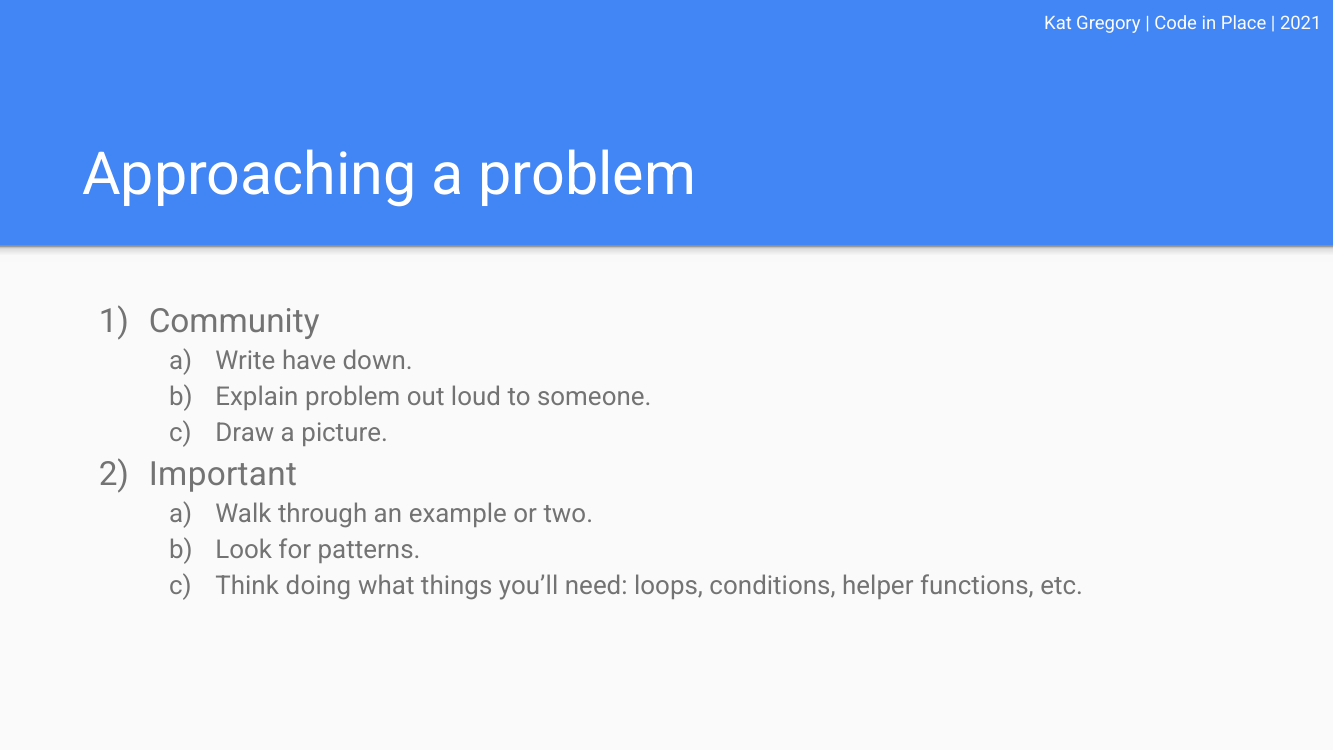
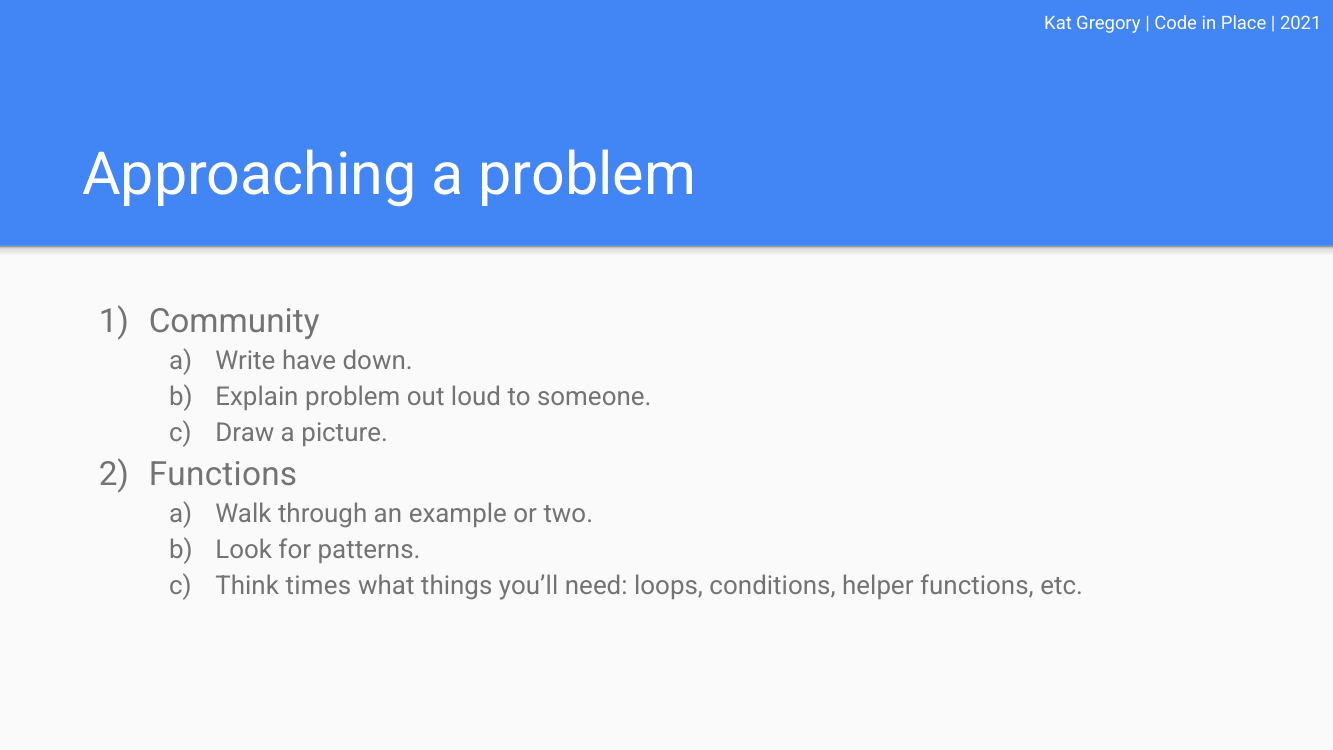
Important: Important -> Functions (223, 475)
doing: doing -> times (318, 586)
